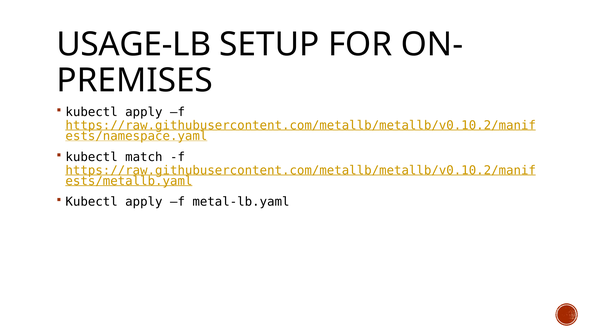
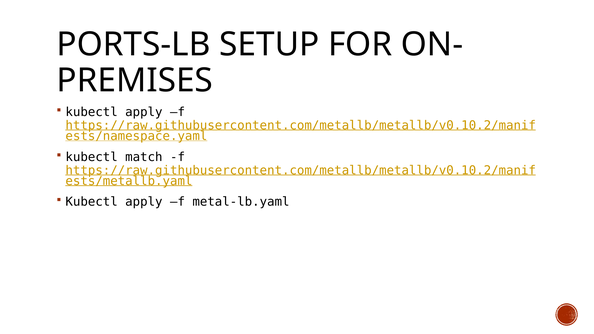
USAGE-LB: USAGE-LB -> PORTS-LB (134, 45)
